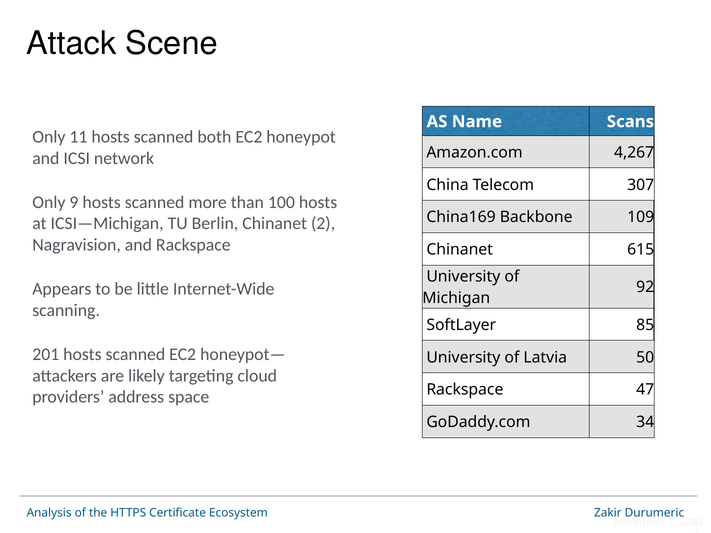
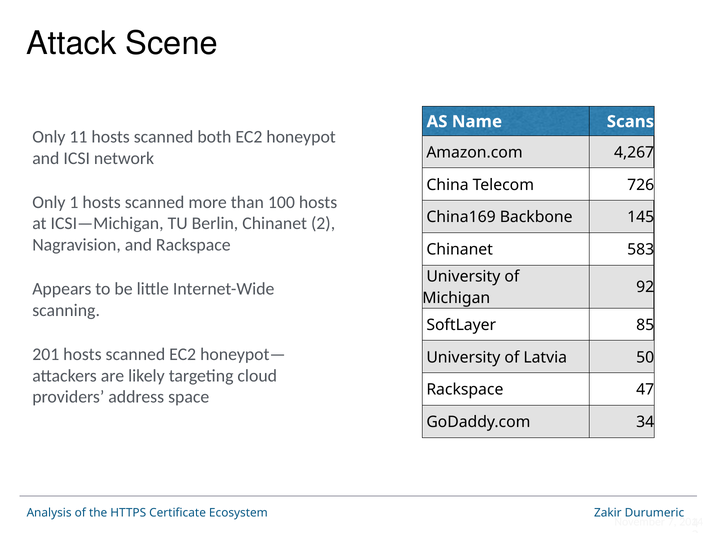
307: 307 -> 726 (641, 185)
9: 9 -> 1 (74, 202)
109: 109 -> 145 (641, 217)
615: 615 -> 583 (641, 250)
